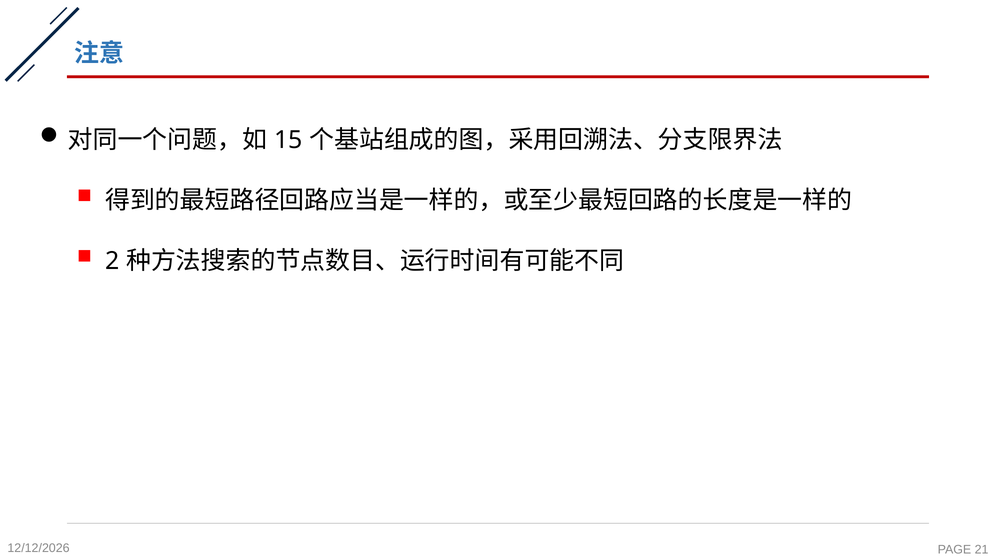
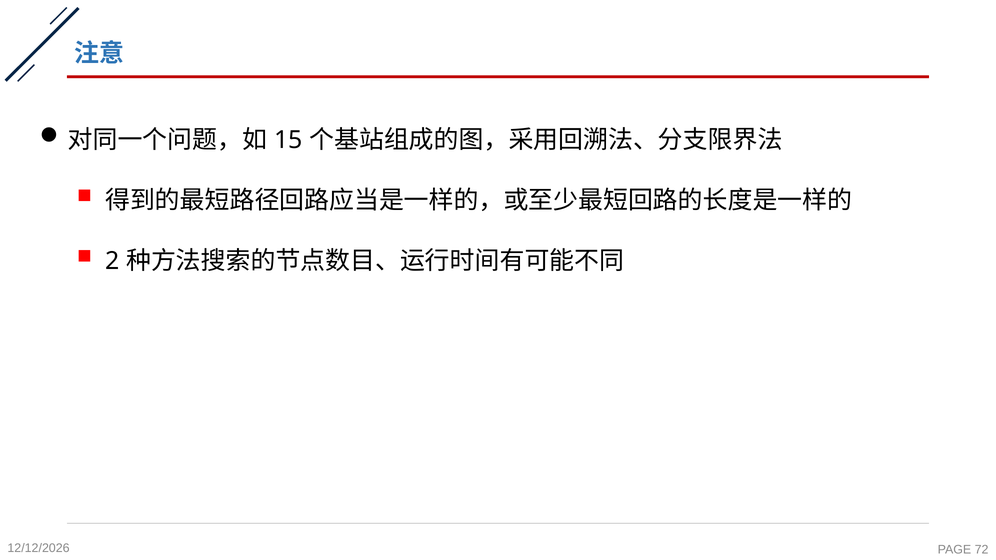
21: 21 -> 72 (982, 550)
